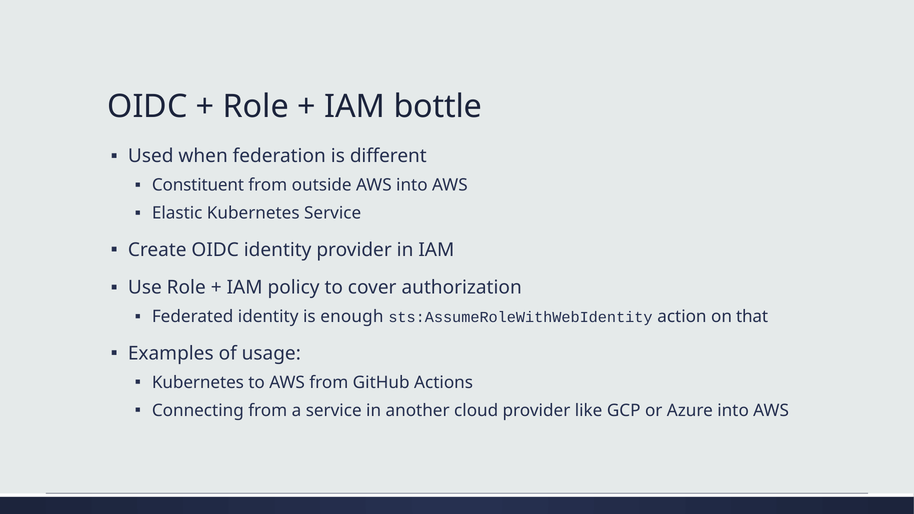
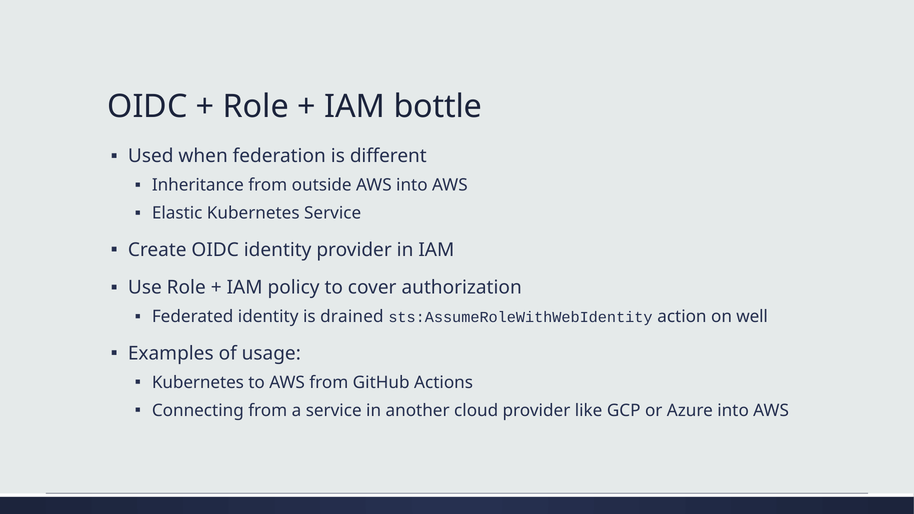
Constituent: Constituent -> Inheritance (198, 185)
enough: enough -> drained (352, 317)
that: that -> well (752, 317)
